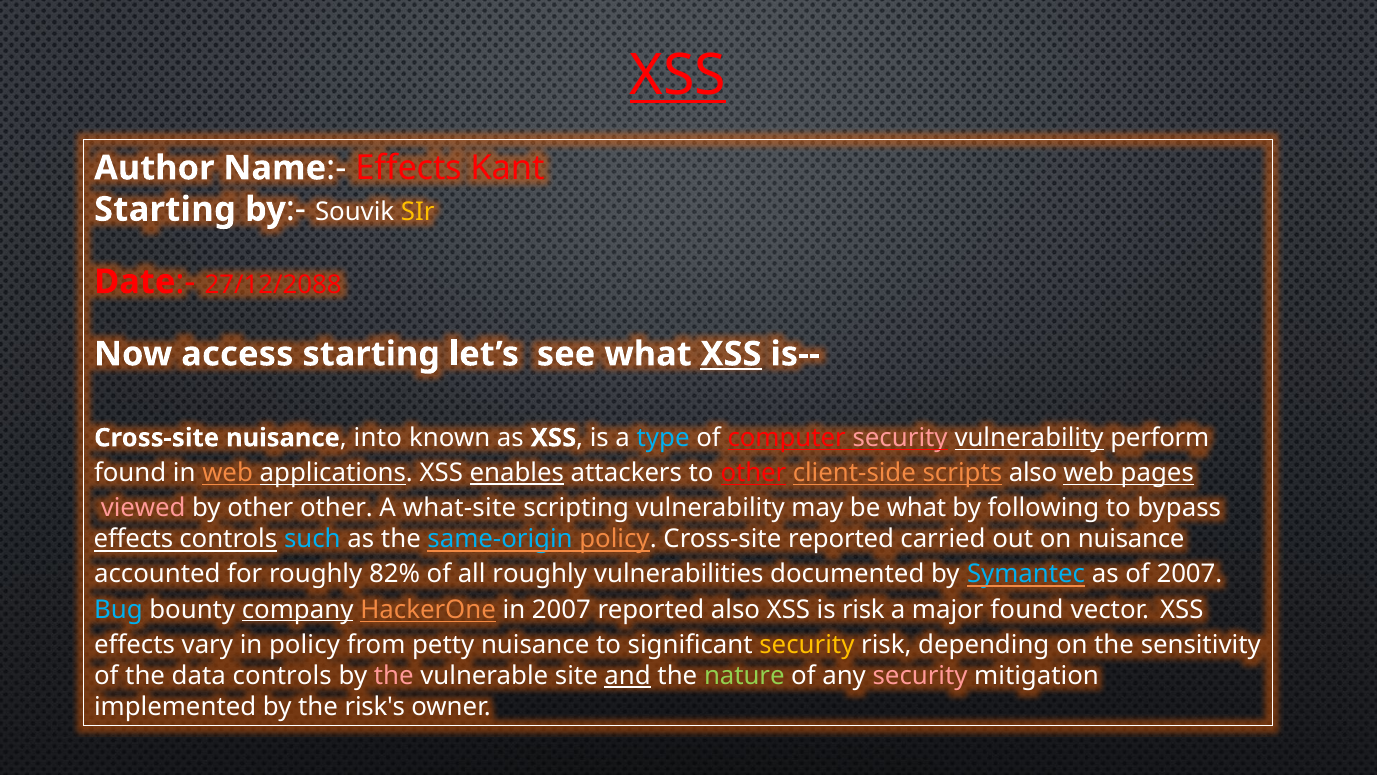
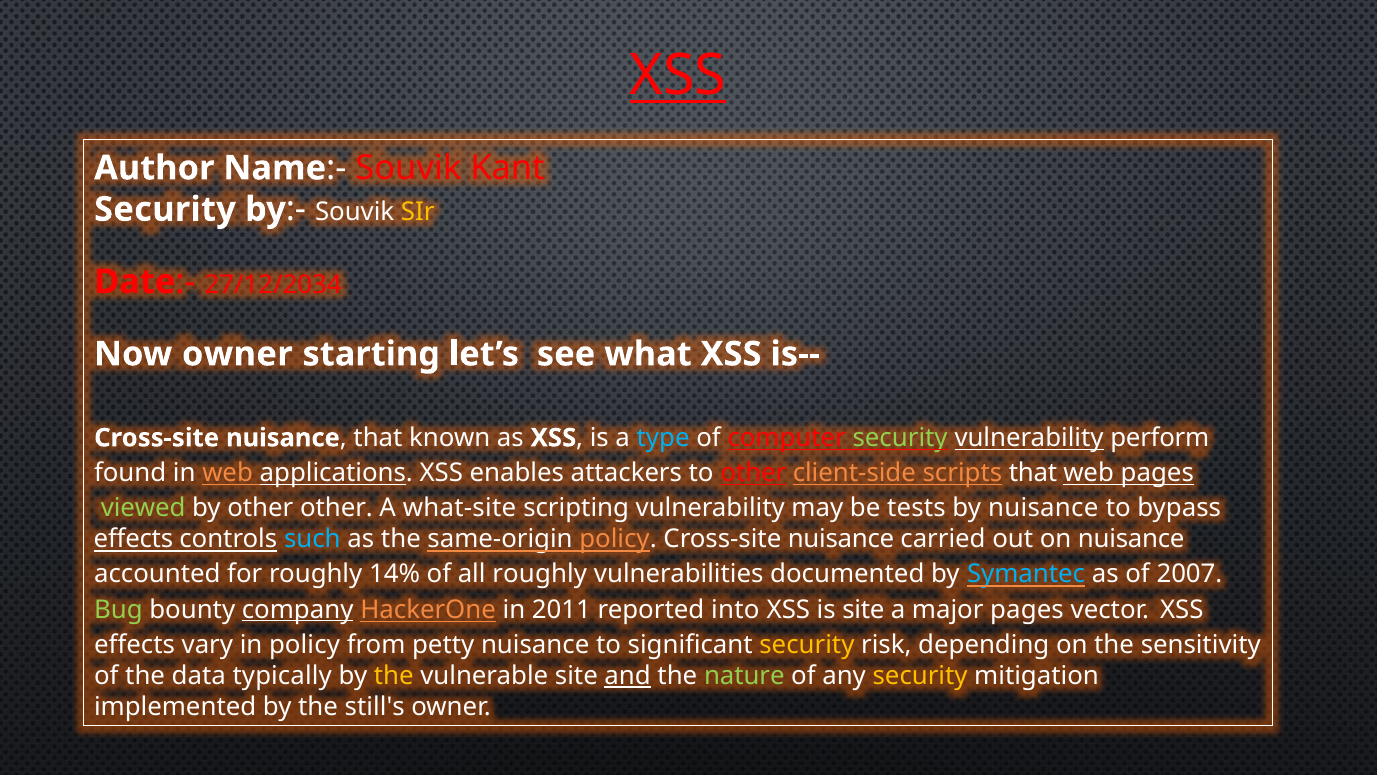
Effects: Effects -> Souvik (408, 168)
Starting: Starting -> Security (165, 209)
27/12/2088: 27/12/2088 -> 27/12/2034 (273, 284)
Now access: access -> owner (237, 354)
XSS underline: present -> none (731, 354)
into: into -> that (378, 438)
security colour: pink -> light green (900, 438)
enables underline: present -> none (517, 473)
scripts also: also -> that (1033, 473)
viewed colour: pink -> light green (143, 508)
be what: what -> tests (916, 508)
by following: following -> nuisance (1043, 508)
same-origin colour: light blue -> white (500, 539)
policy Cross-site reported: reported -> nuisance (841, 539)
82%: 82% -> 14% (395, 574)
Bug colour: light blue -> light green (118, 609)
in 2007: 2007 -> 2011 (561, 609)
reported also: also -> into (735, 609)
is risk: risk -> site (863, 609)
major found: found -> pages (1027, 609)
data controls: controls -> typically (282, 675)
the colour: pink -> yellow (394, 675)
security colour: pink -> yellow (920, 675)
risk's: risk's -> still's (375, 706)
